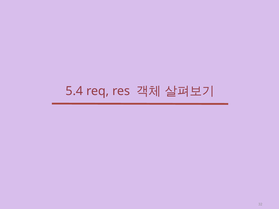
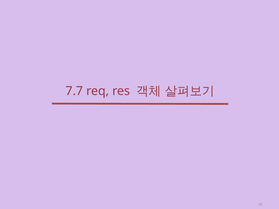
5.4: 5.4 -> 7.7 (74, 91)
